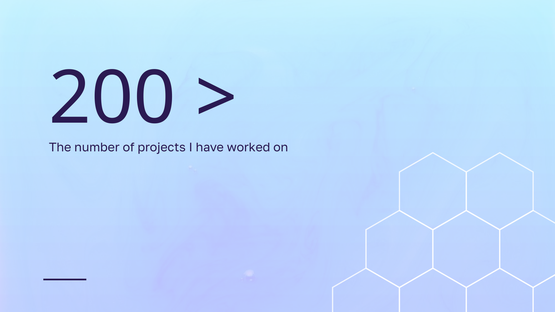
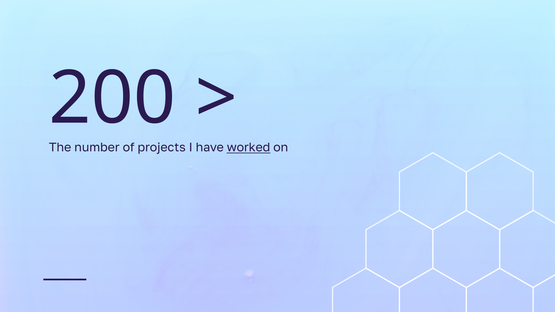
worked underline: none -> present (249, 148)
